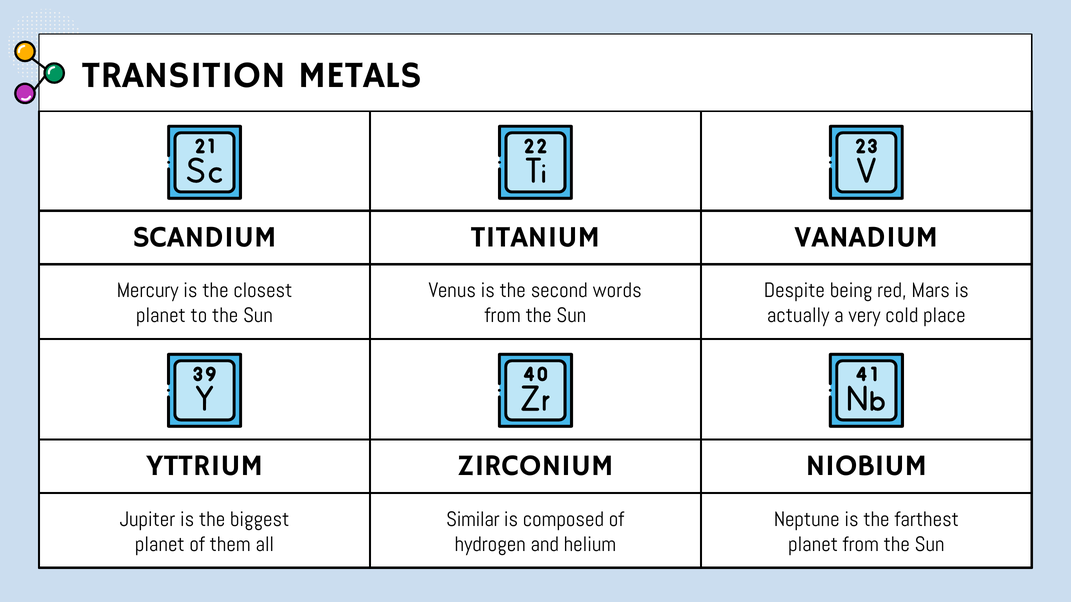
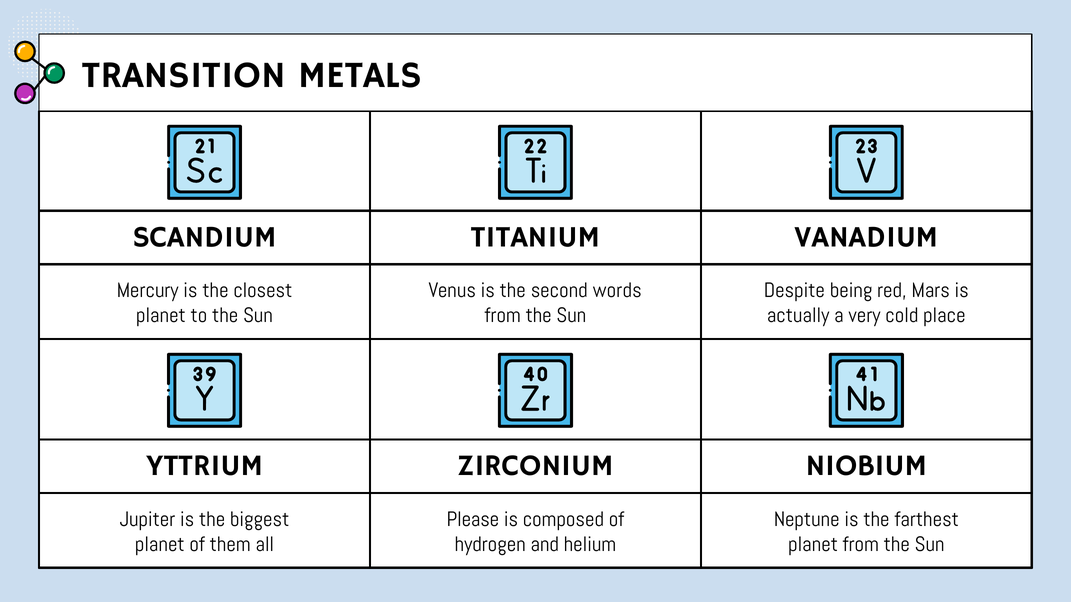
Similar: Similar -> Please (473, 520)
